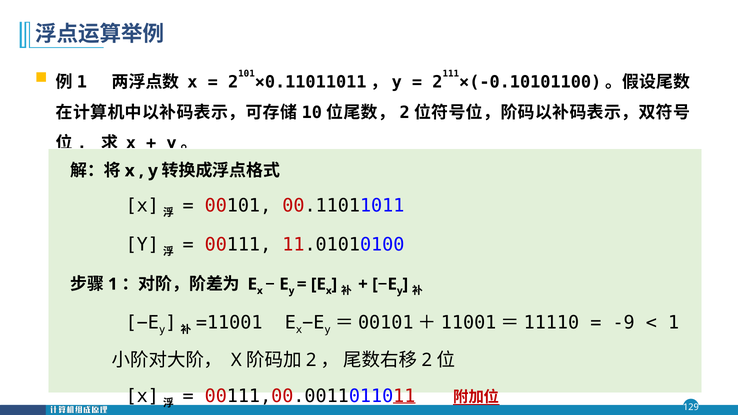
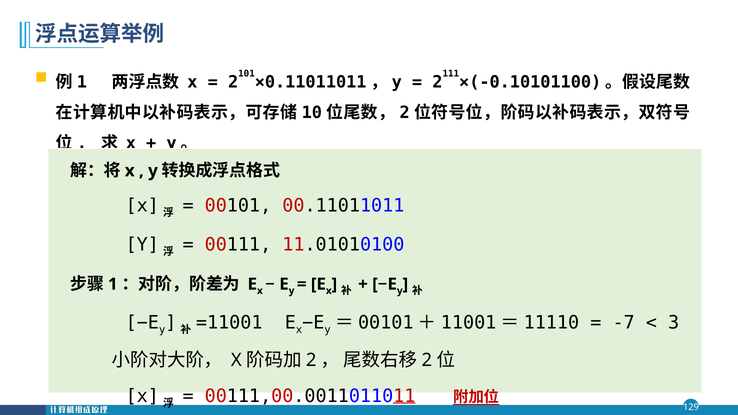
-9: -9 -> -7 (624, 323)
1: 1 -> 3 (674, 323)
